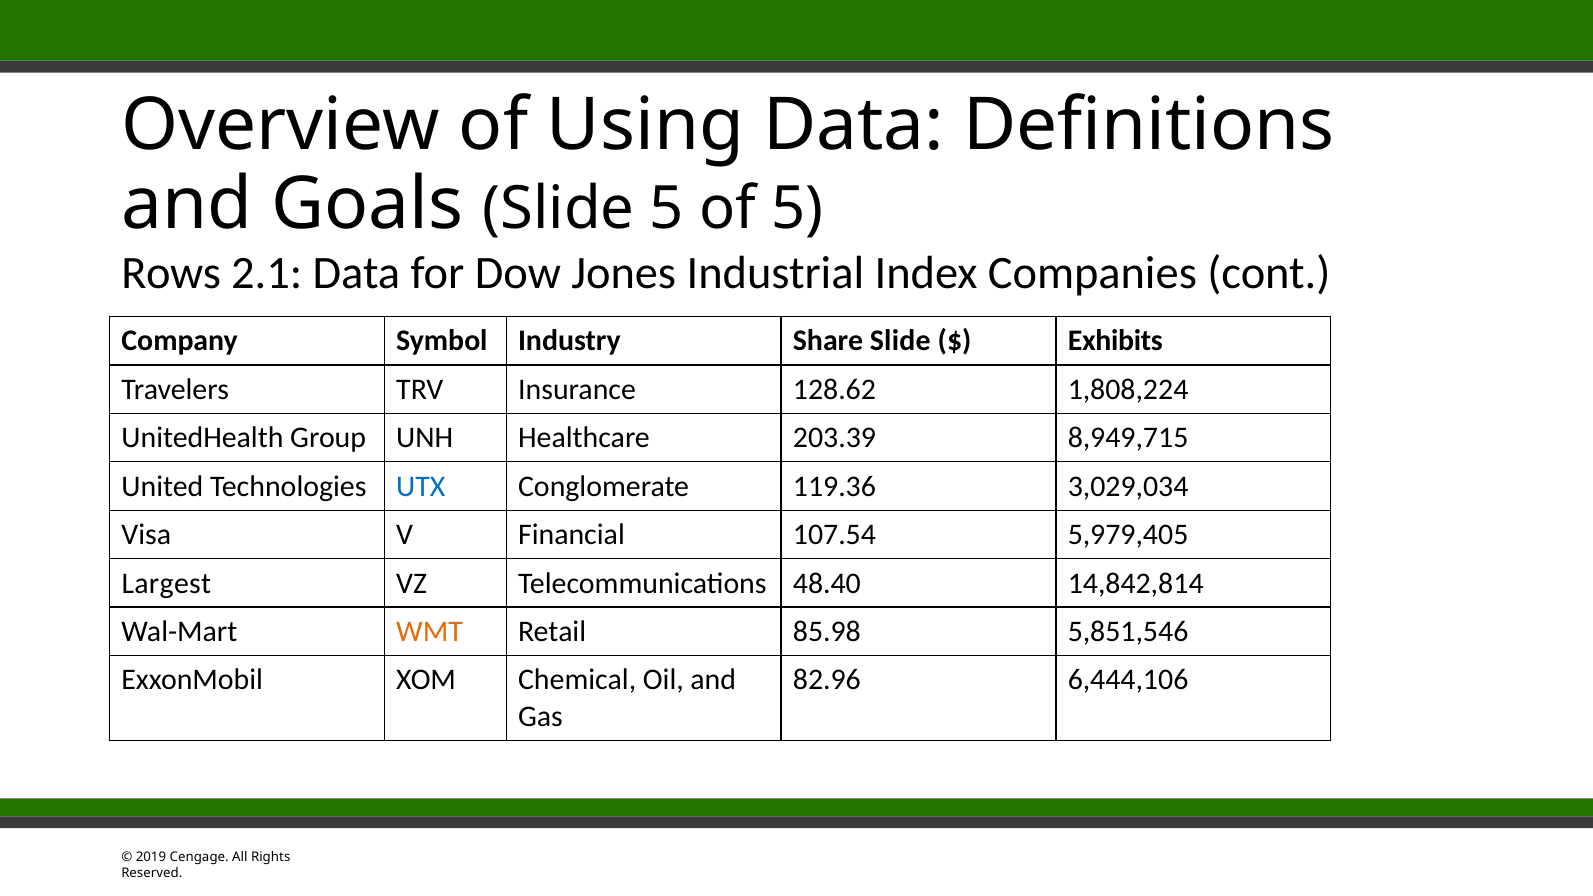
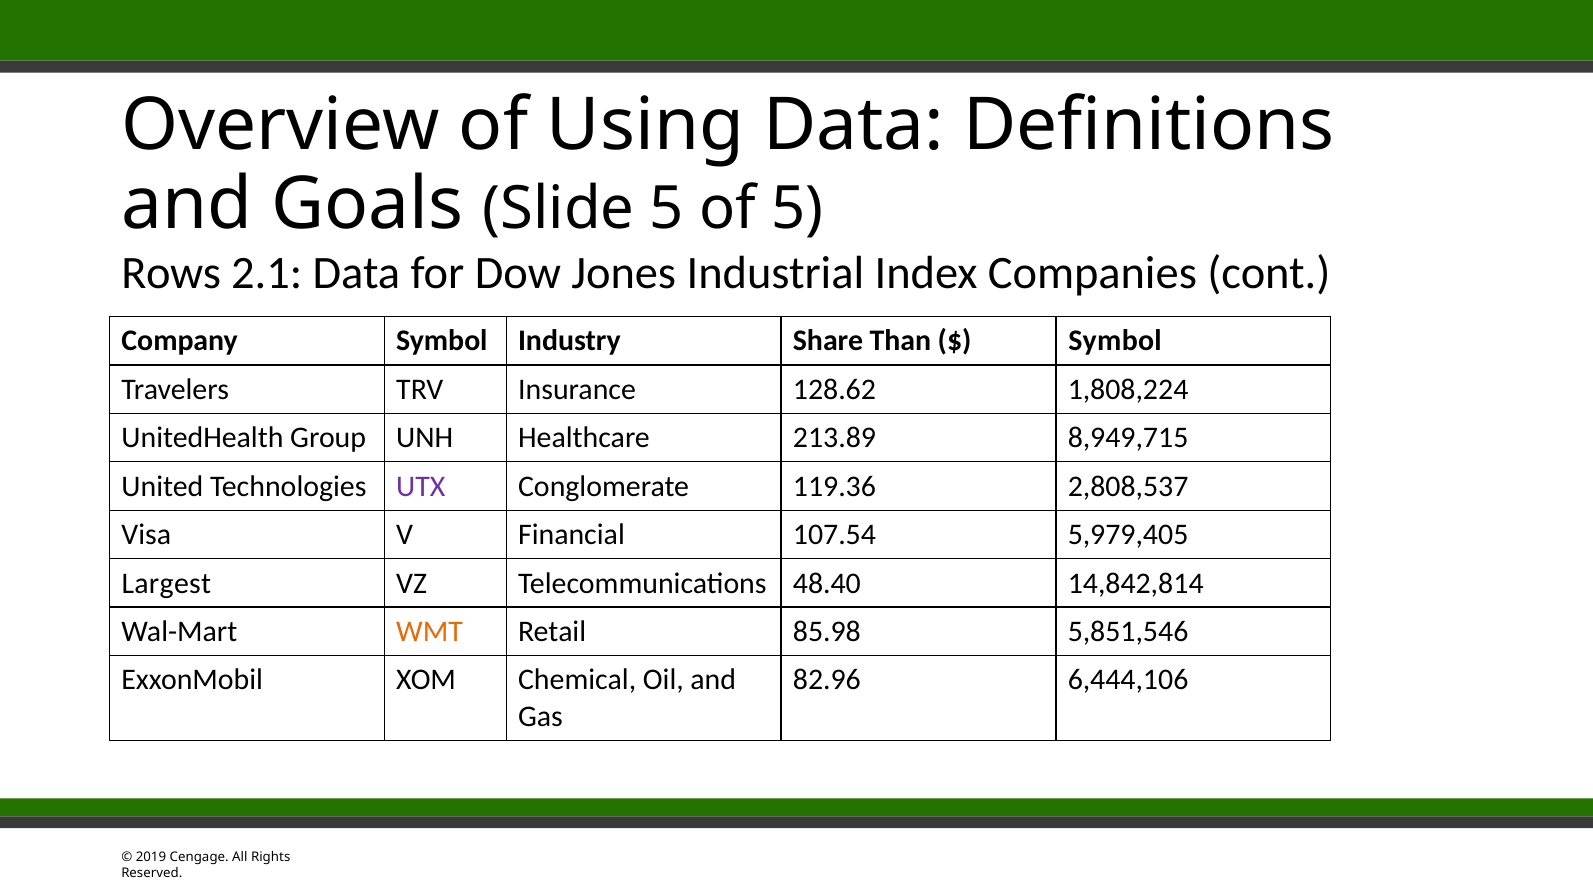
Share Slide: Slide -> Than (900, 341)
Exhibits: Exhibits -> Symbol (1115, 341)
203.39: 203.39 -> 213.89 (834, 438)
UTX colour: blue -> purple (421, 486)
3,029,034: 3,029,034 -> 2,808,537 (1128, 486)
